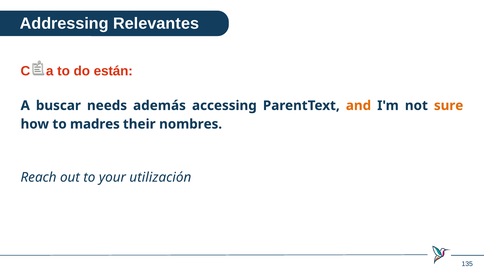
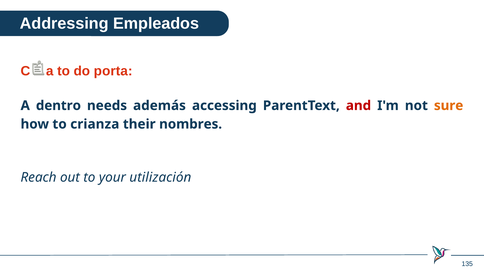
Relevantes: Relevantes -> Empleados (156, 24)
están: están -> porta (113, 71)
buscar: buscar -> dentro (58, 106)
and colour: orange -> red (358, 106)
madres: madres -> crianza (95, 124)
